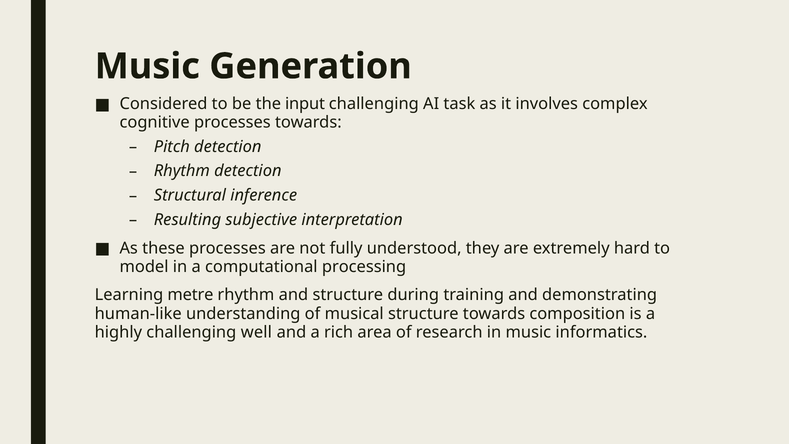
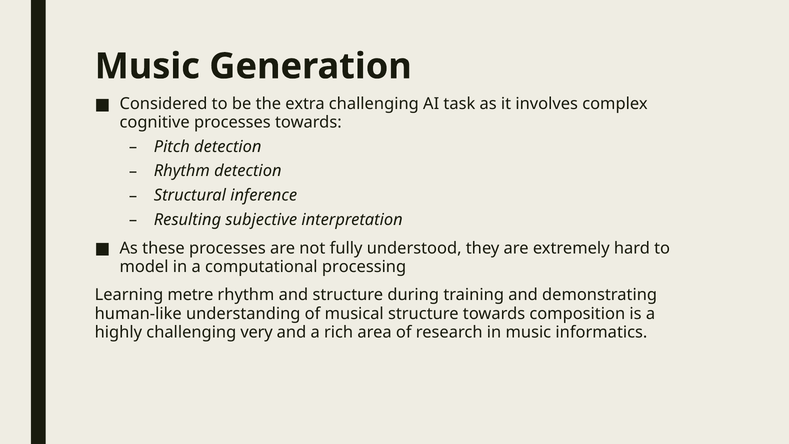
input: input -> extra (305, 104)
well: well -> very (257, 332)
